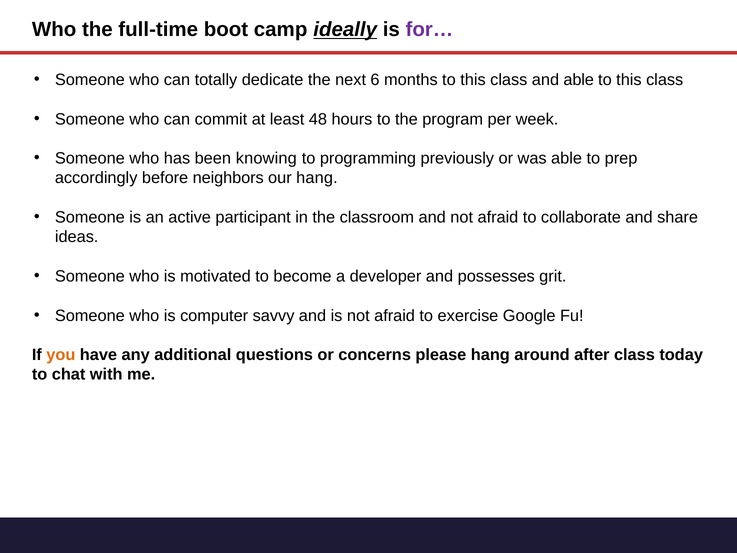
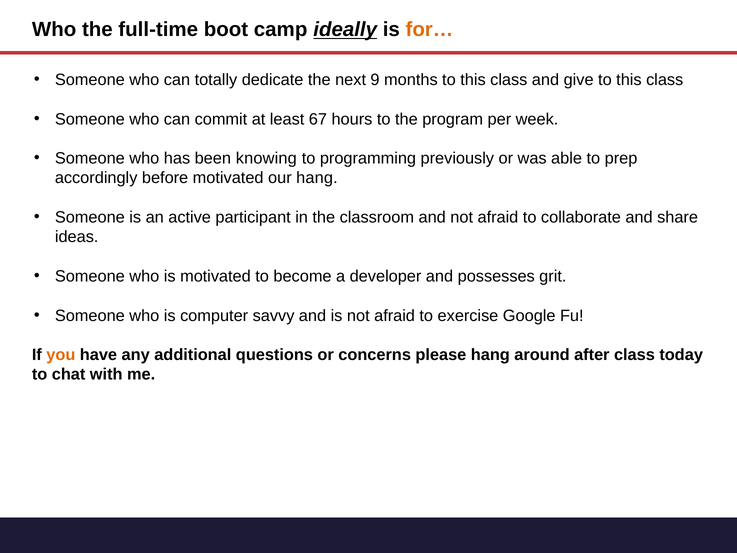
for… colour: purple -> orange (429, 29)
6: 6 -> 9 (375, 80)
and able: able -> give (579, 80)
48: 48 -> 67 (318, 119)
before neighbors: neighbors -> motivated (228, 178)
